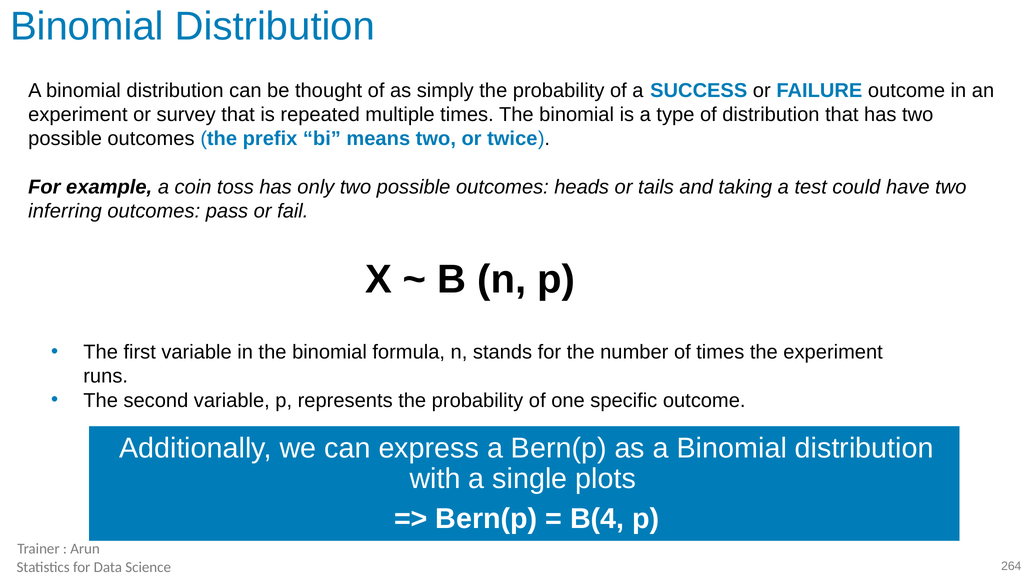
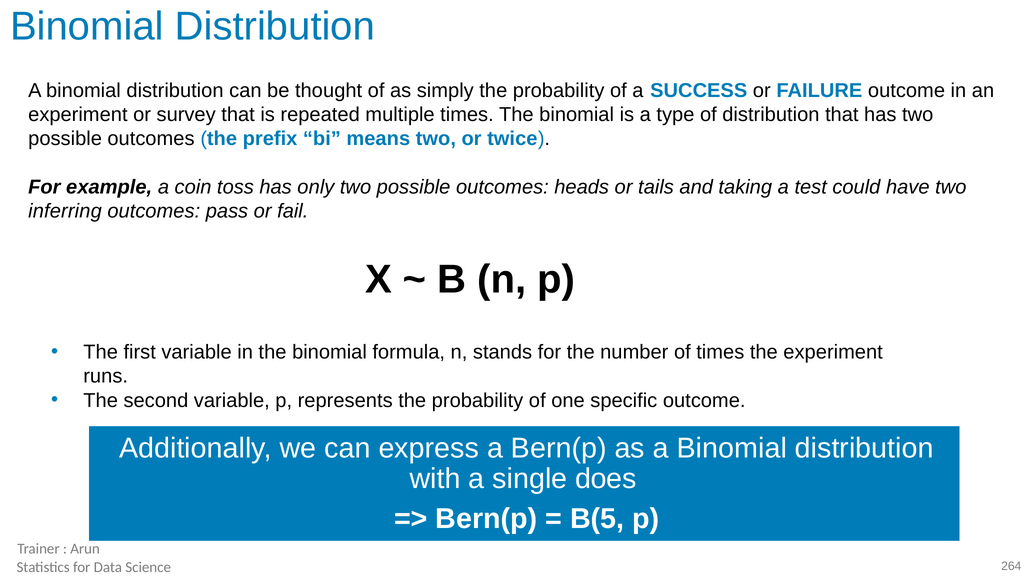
plots: plots -> does (606, 479)
B(4: B(4 -> B(5 (597, 518)
